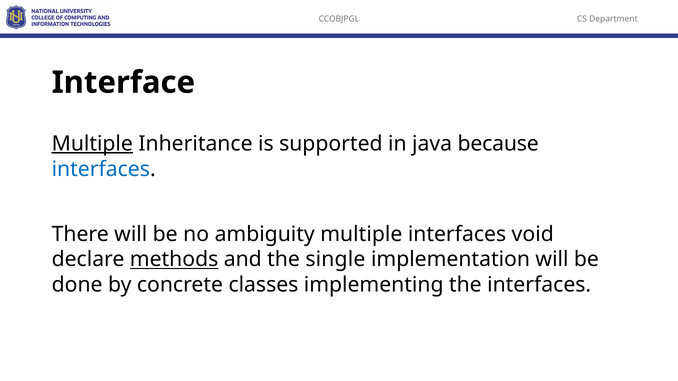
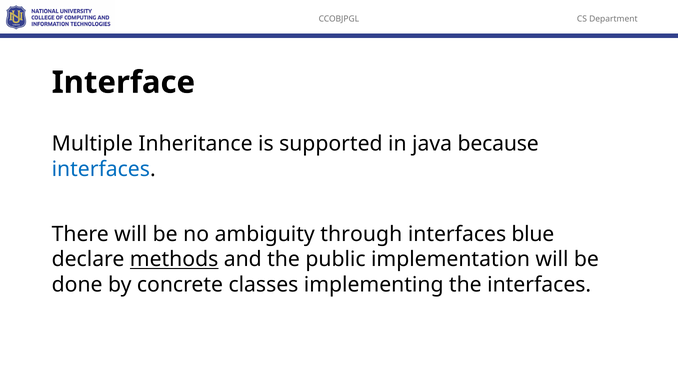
Multiple underline: present -> none (92, 144)
ambiguity multiple: multiple -> through (361, 234)
void: void -> blue (533, 234)
single: single -> public (335, 260)
